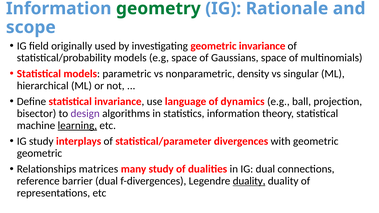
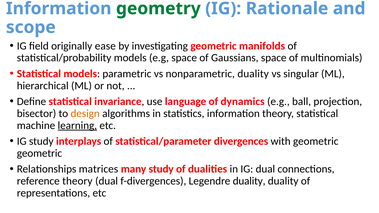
used: used -> ease (105, 46)
geometric invariance: invariance -> manifolds (262, 46)
nonparametric density: density -> duality (253, 74)
design colour: purple -> orange (85, 114)
reference barrier: barrier -> theory (77, 181)
duality underline: present -> none (249, 181)
